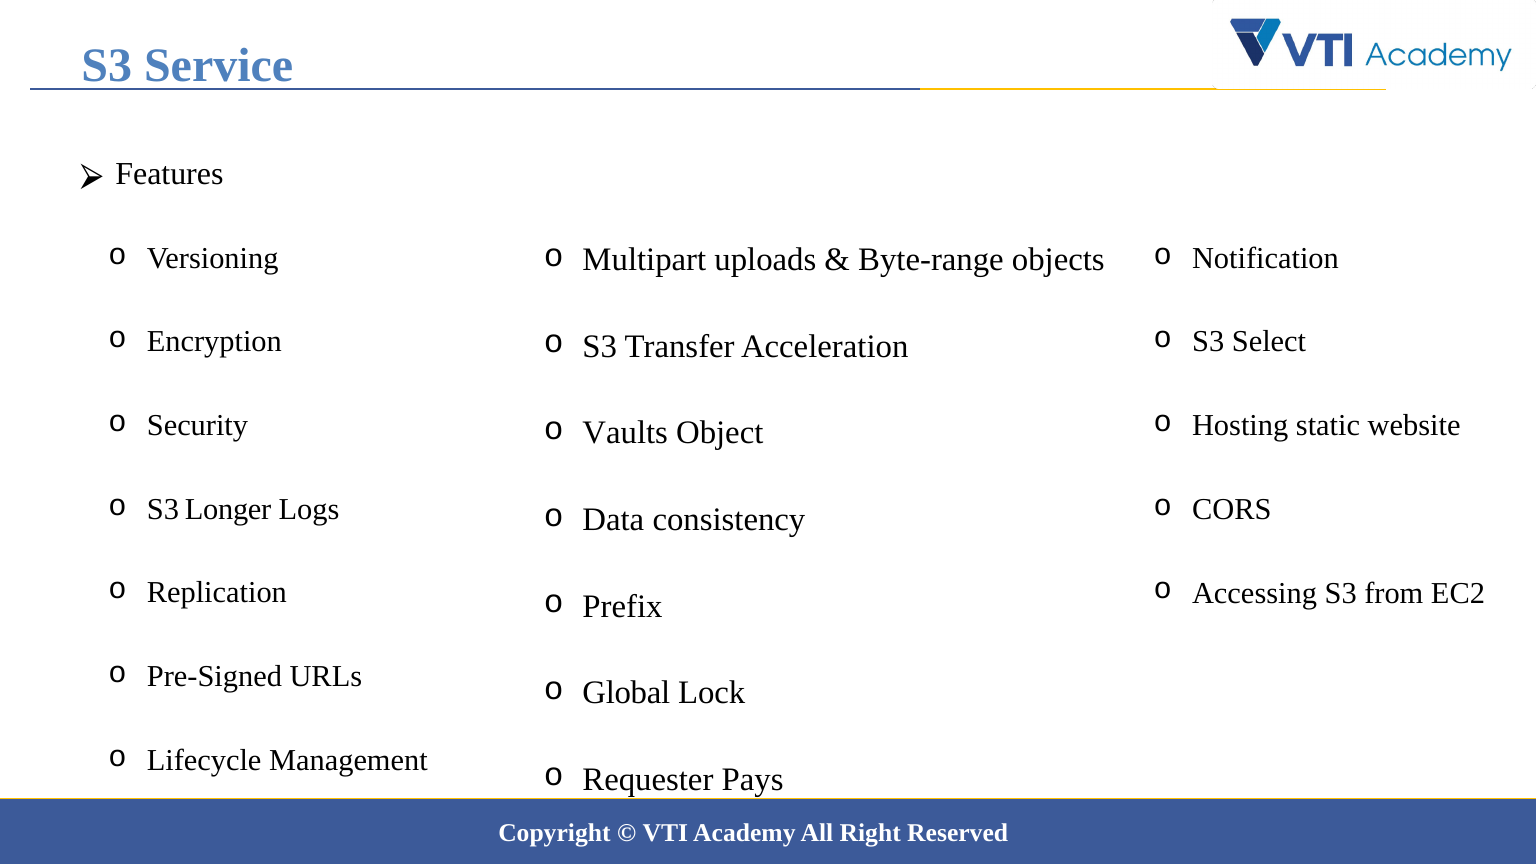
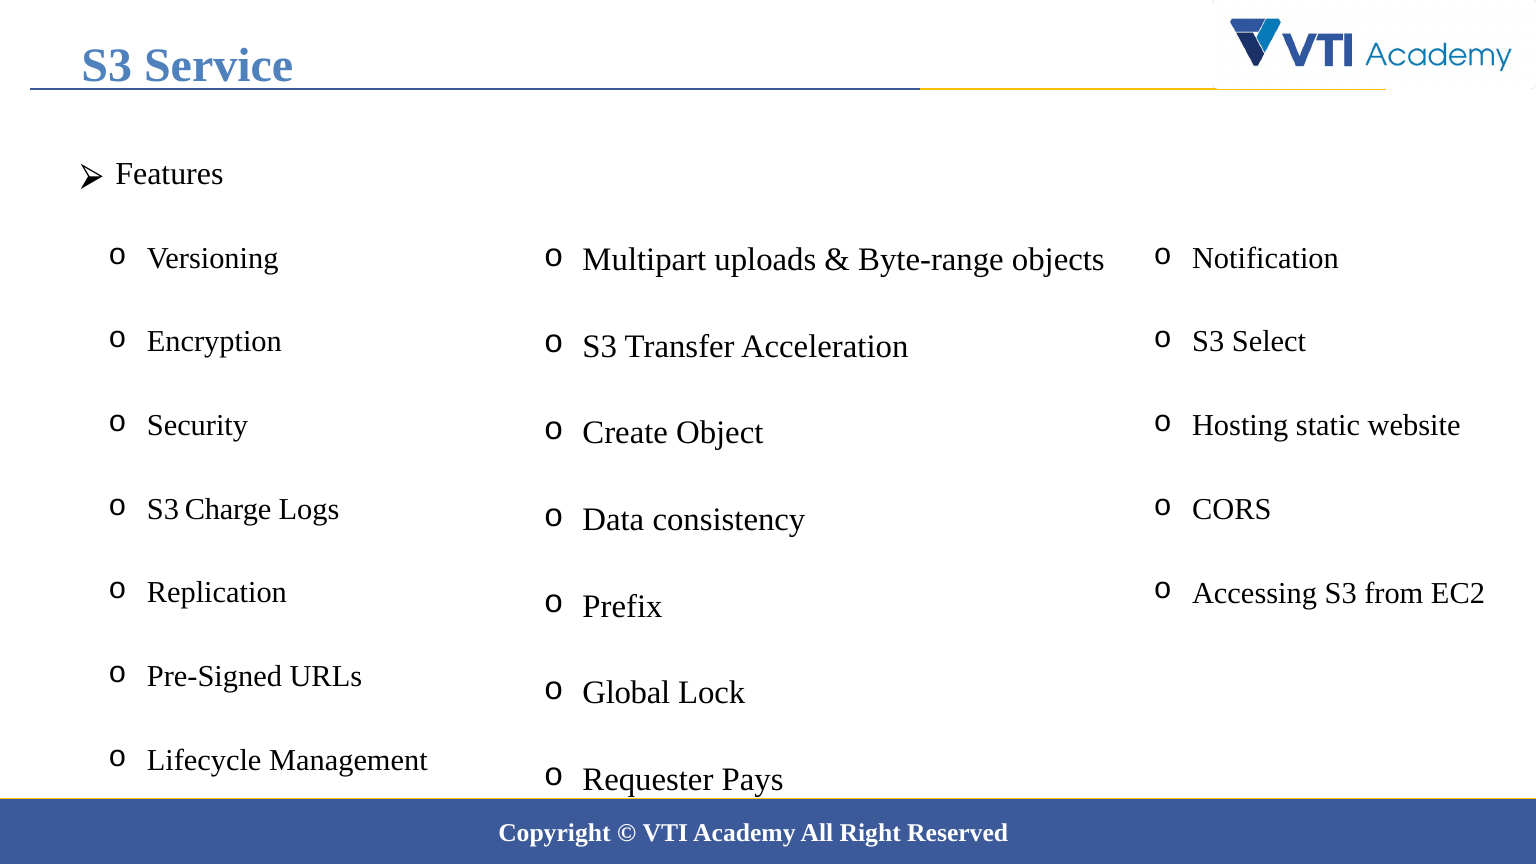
Vaults: Vaults -> Create (625, 433)
Longer: Longer -> Charge (228, 509)
